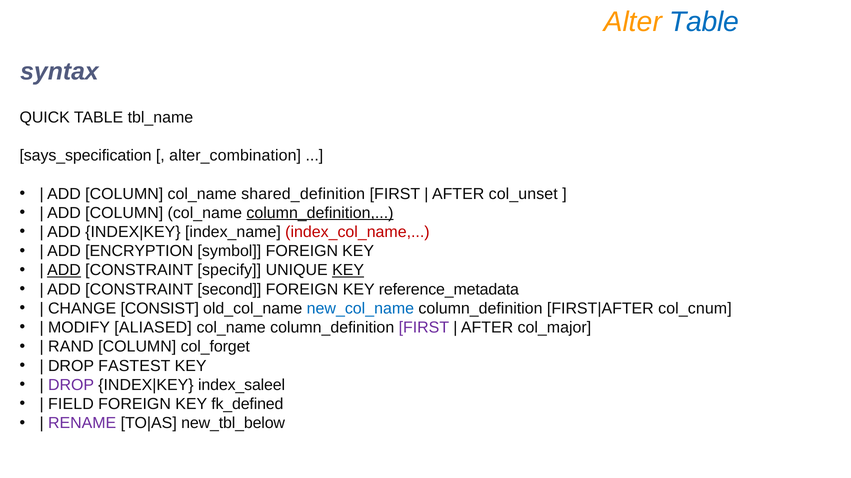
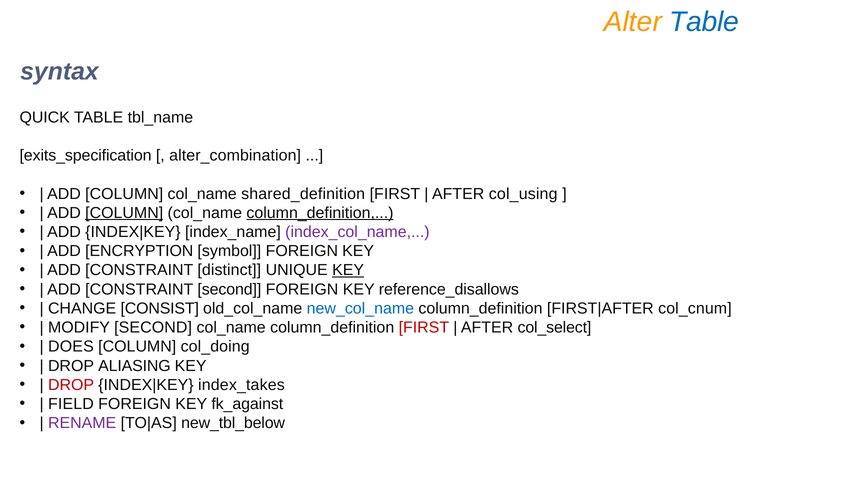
says_specification: says_specification -> exits_specification (86, 156)
col_unset: col_unset -> col_using (523, 194)
COLUMN underline: none -> present (124, 213)
index_col_name colour: red -> purple (357, 232)
ADD underline: present -> none (64, 271)
specify: specify -> distinct (229, 271)
reference_metadata: reference_metadata -> reference_disallows (449, 290)
MODIFY ALIASED: ALIASED -> SECOND (153, 328)
FIRST colour: purple -> red (424, 328)
col_major: col_major -> col_select (554, 328)
RAND: RAND -> DOES (71, 347)
col_forget: col_forget -> col_doing (215, 347)
FASTEST: FASTEST -> ALIASING (134, 366)
DROP colour: purple -> red (71, 385)
index_saleel: index_saleel -> index_takes (241, 385)
fk_defined: fk_defined -> fk_against (247, 405)
